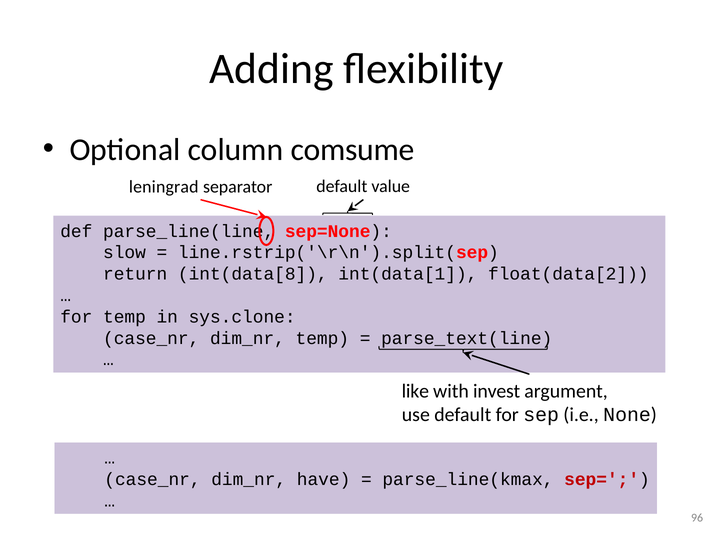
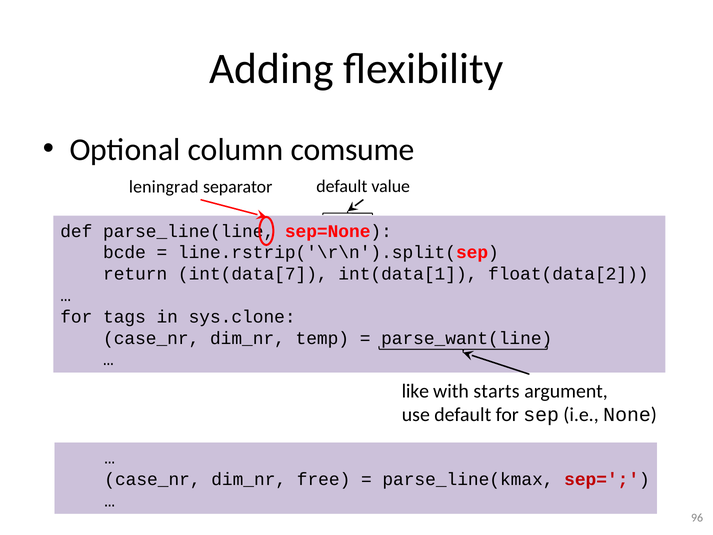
slow: slow -> bcde (124, 252)
int(data[8: int(data[8 -> int(data[7 (253, 274)
for temp: temp -> tags (124, 317)
parse_text(line: parse_text(line -> parse_want(line (467, 338)
invest: invest -> starts (496, 391)
have: have -> free (324, 479)
